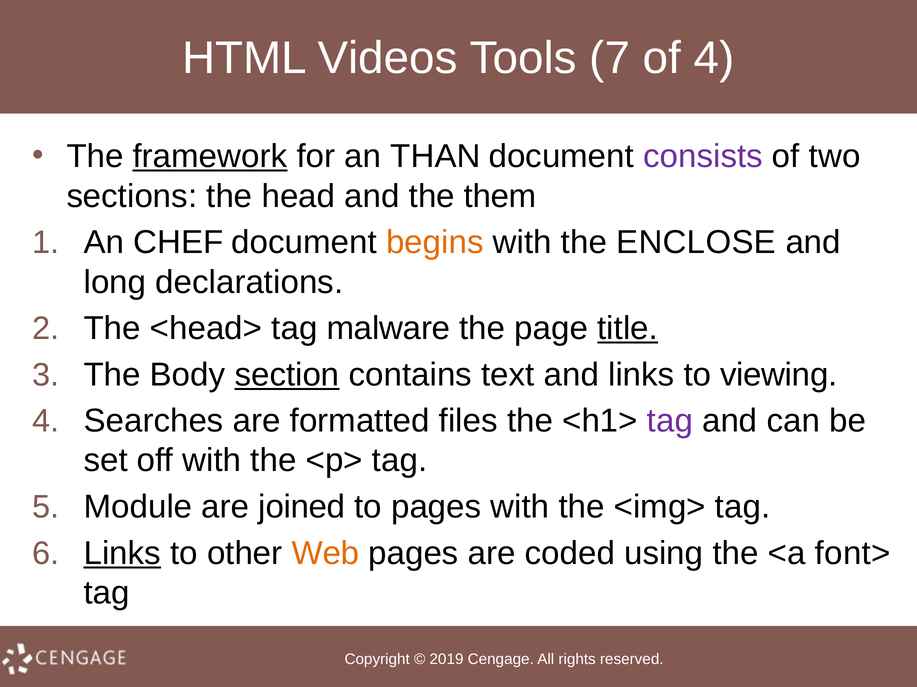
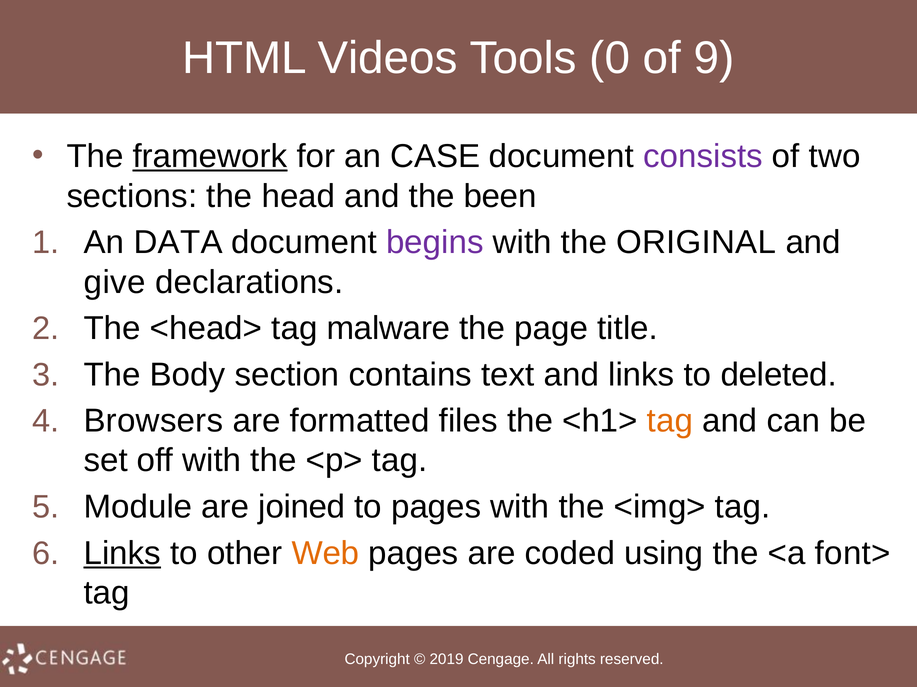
7: 7 -> 0 (610, 58)
of 4: 4 -> 9 (714, 58)
THAN: THAN -> CASE (435, 157)
them: them -> been (500, 196)
CHEF: CHEF -> DATA (178, 243)
begins colour: orange -> purple (435, 243)
ENCLOSE: ENCLOSE -> ORIGINAL (696, 243)
long: long -> give (115, 282)
title underline: present -> none (628, 329)
section underline: present -> none (287, 375)
viewing: viewing -> deleted (779, 375)
Searches: Searches -> Browsers (154, 421)
tag colour: purple -> orange (670, 421)
